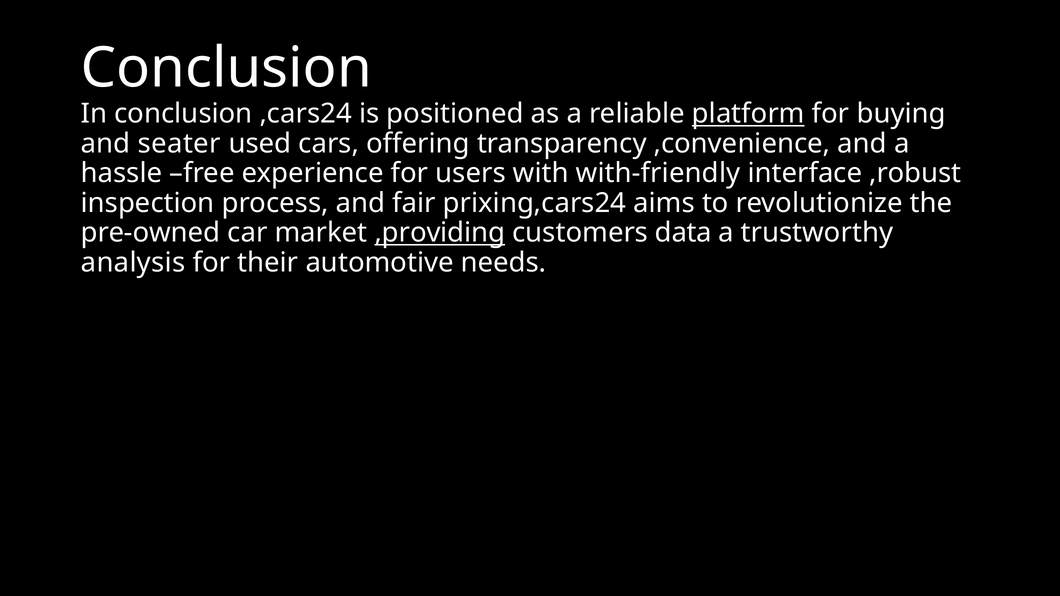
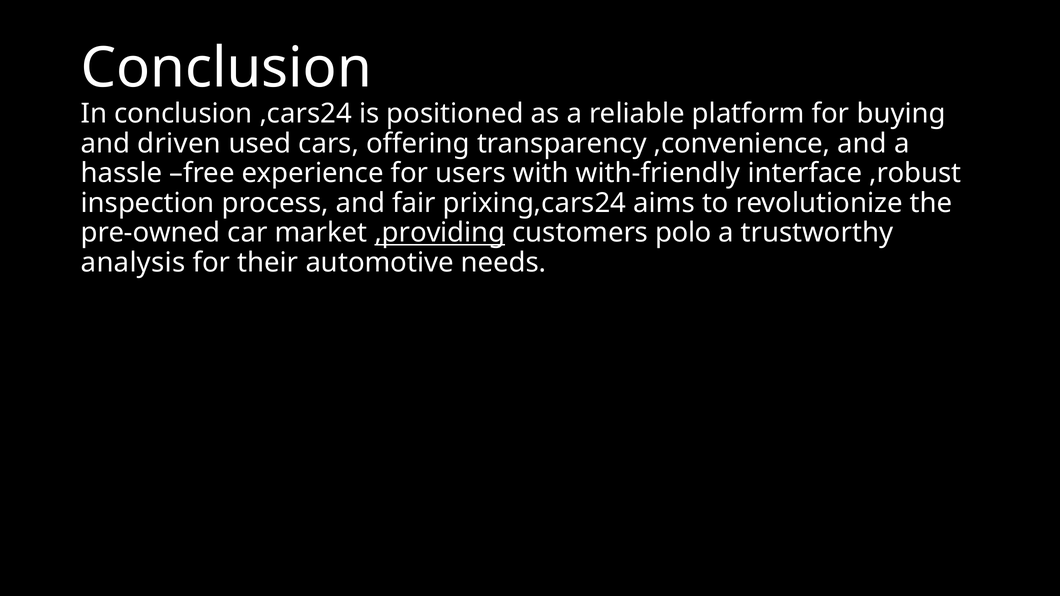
platform underline: present -> none (748, 114)
seater: seater -> driven (179, 144)
data: data -> polo (683, 233)
